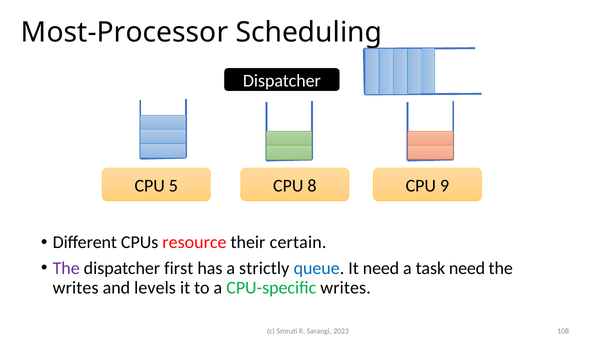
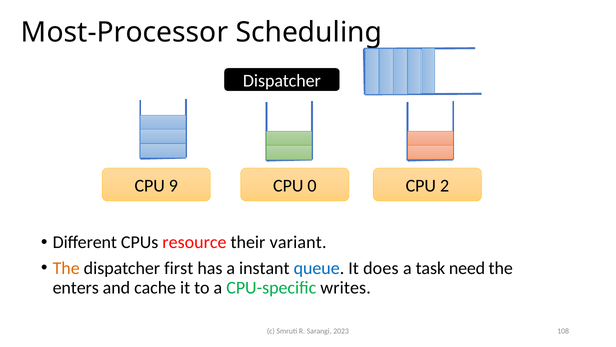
5: 5 -> 9 (173, 185)
8: 8 -> 0 (312, 185)
9: 9 -> 2 (445, 185)
certain: certain -> variant (298, 242)
The colour: purple -> orange (66, 268)
strictly: strictly -> instant (264, 268)
It need: need -> does (381, 268)
writes: writes -> enters (76, 287)
levels: levels -> cache (155, 287)
